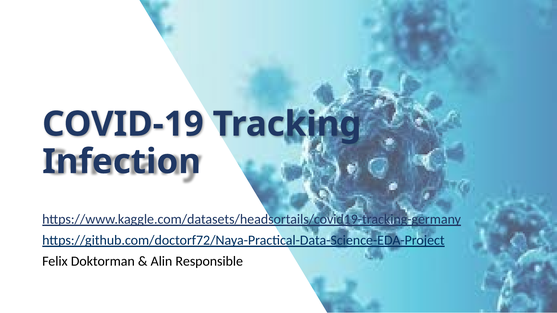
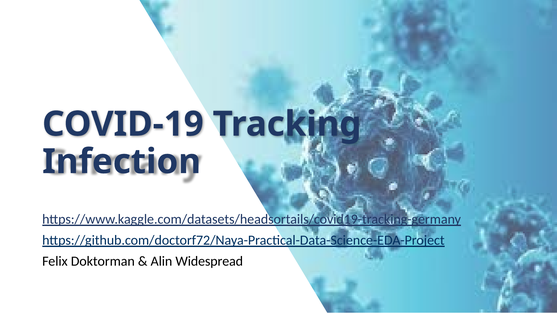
Responsible: Responsible -> Widespread (209, 261)
